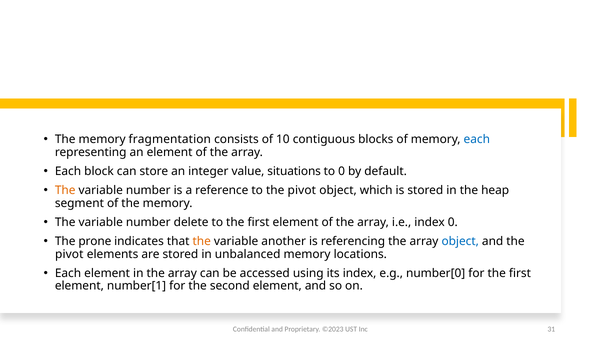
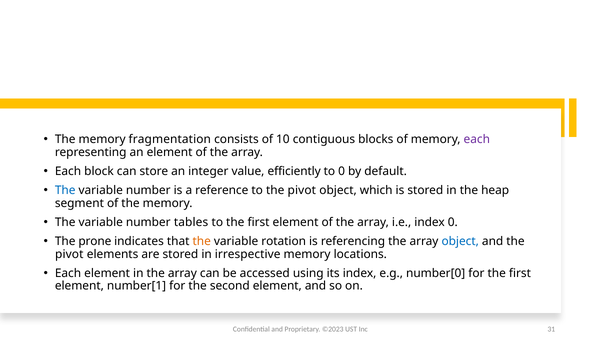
each colour: blue -> purple (477, 139)
situations: situations -> efficiently (294, 171)
The colour: orange -> blue (65, 190)
delete: delete -> tables (191, 222)
another: another -> rotation (284, 241)
unbalanced: unbalanced -> irrespective (248, 254)
